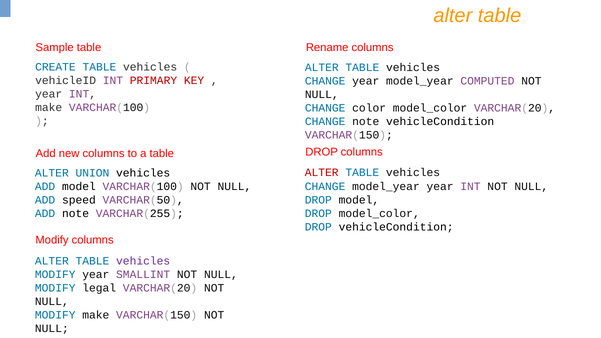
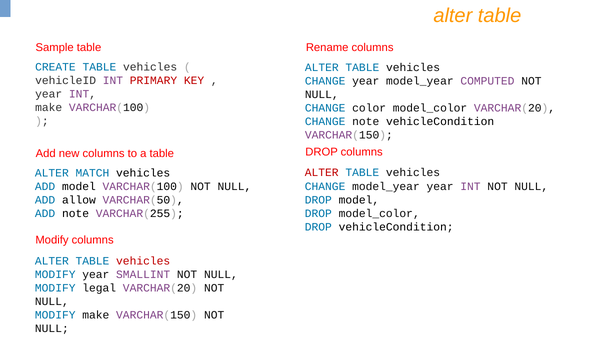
UNION: UNION -> MATCH (92, 173)
speed: speed -> allow (79, 200)
vehicles colour: purple -> red (143, 261)
